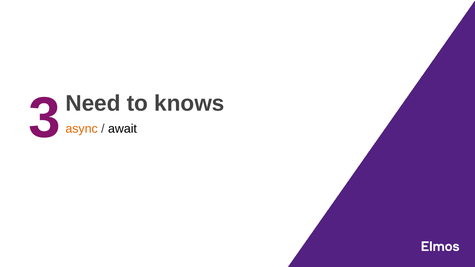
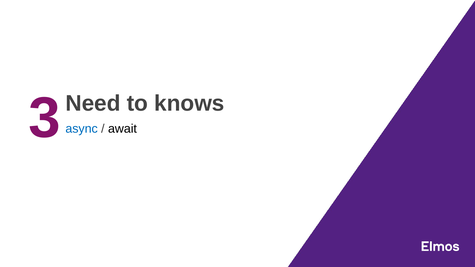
async colour: orange -> blue (82, 129)
